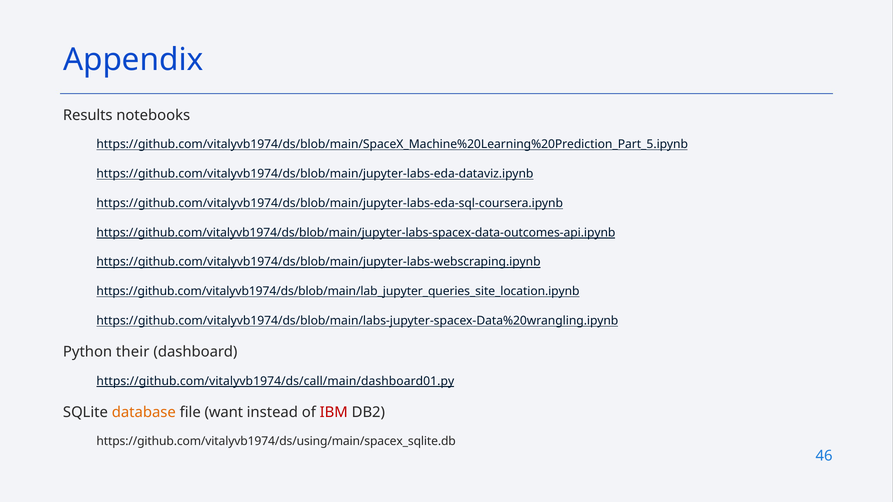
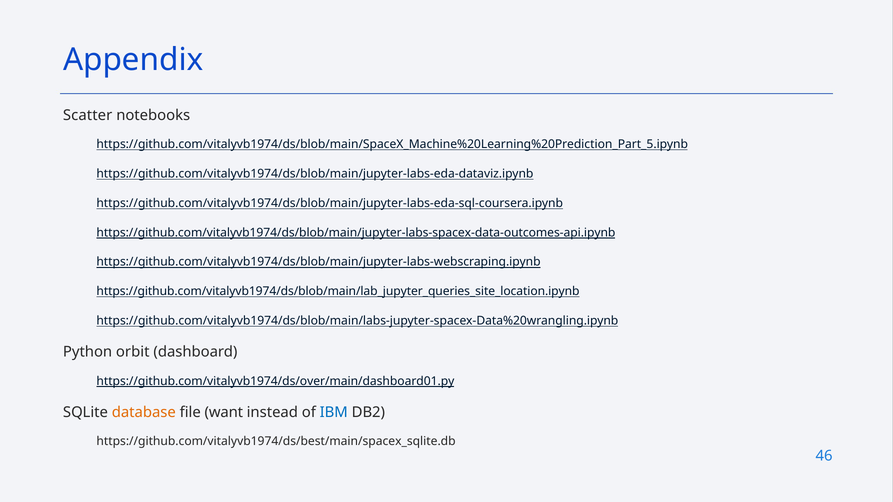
Results: Results -> Scatter (88, 115)
their: their -> orbit (133, 352)
https://github.com/vitalyvb1974/ds/call/main/dashboard01.py: https://github.com/vitalyvb1974/ds/call/main/dashboard01.py -> https://github.com/vitalyvb1974/ds/over/main/dashboard01.py (275, 381)
IBM colour: red -> blue (334, 413)
https://github.com/vitalyvb1974/ds/using/main/spacex_sqlite.db: https://github.com/vitalyvb1974/ds/using/main/spacex_sqlite.db -> https://github.com/vitalyvb1974/ds/best/main/spacex_sqlite.db (276, 442)
